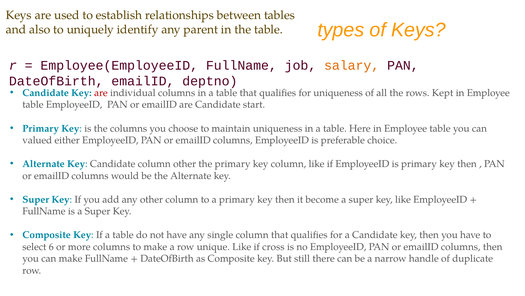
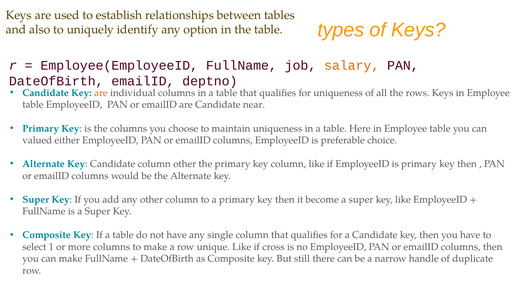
parent: parent -> option (201, 29)
are colour: red -> orange (101, 93)
rows Kept: Kept -> Keys (443, 93)
start: start -> near (254, 104)
6: 6 -> 1 (51, 246)
